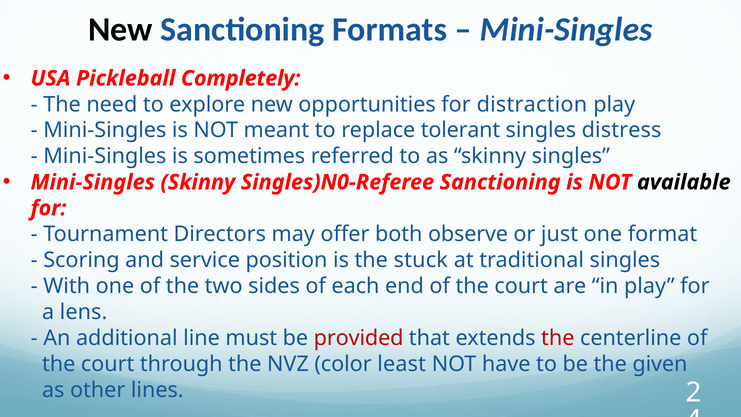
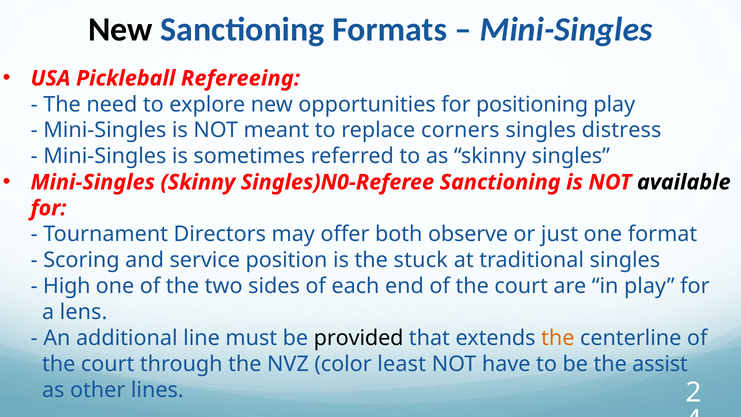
Completely: Completely -> Refereeing (241, 78)
distraction: distraction -> positioning (532, 104)
tolerant: tolerant -> corners (460, 130)
With: With -> High (67, 286)
provided colour: red -> black (359, 338)
the colour: red -> orange (558, 338)
given: given -> assist (660, 364)
